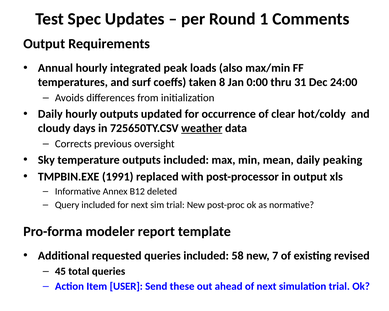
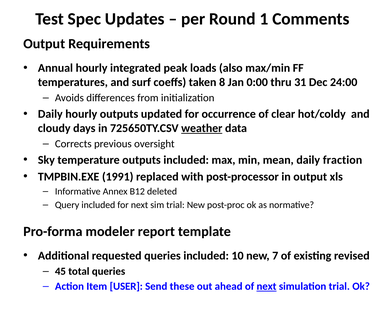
peaking: peaking -> fraction (343, 160)
58: 58 -> 10 (238, 256)
next underline: none -> present (267, 287)
